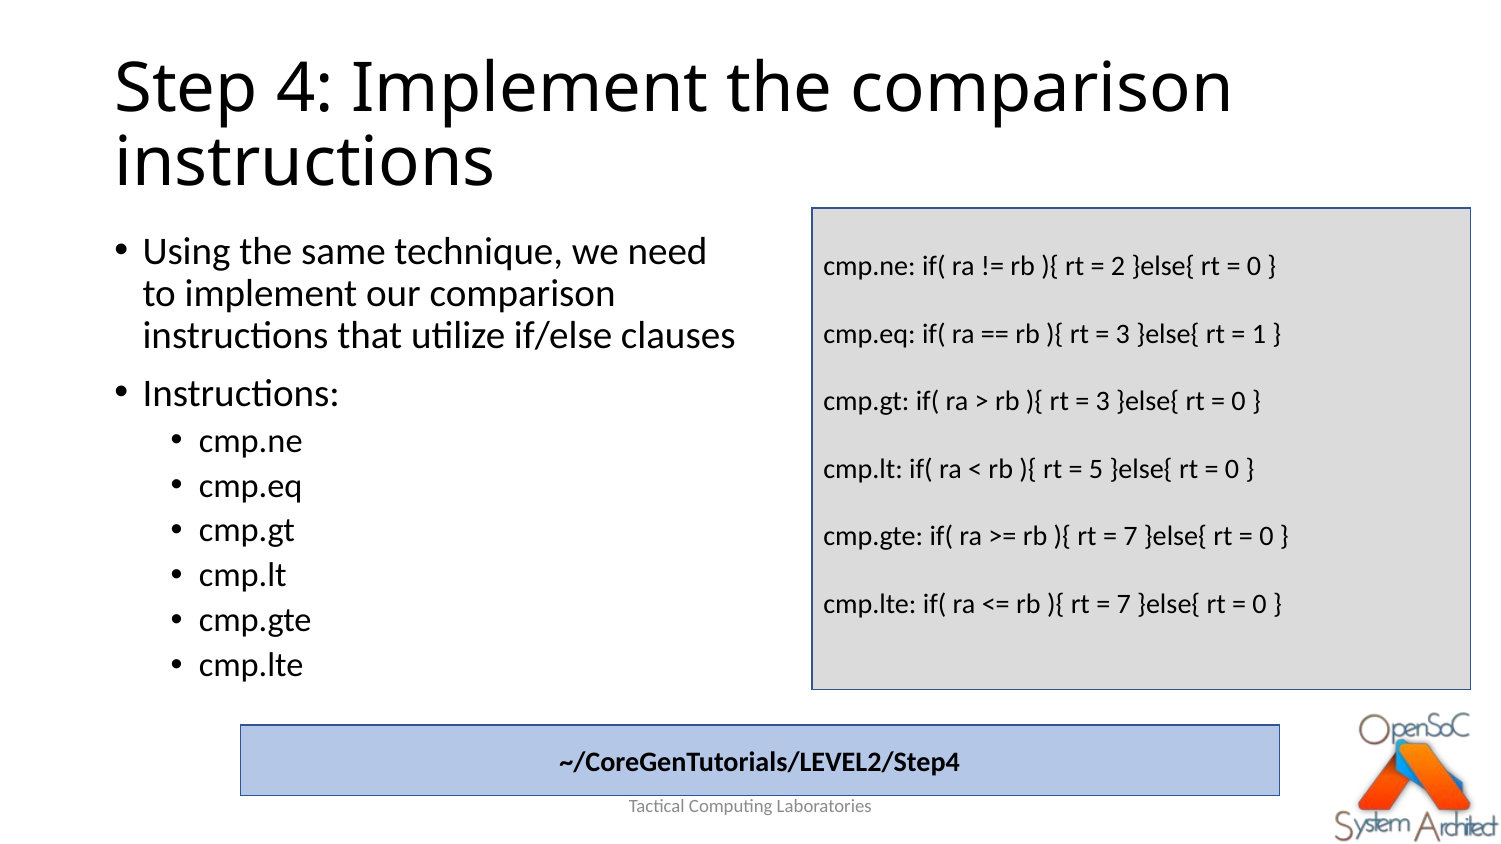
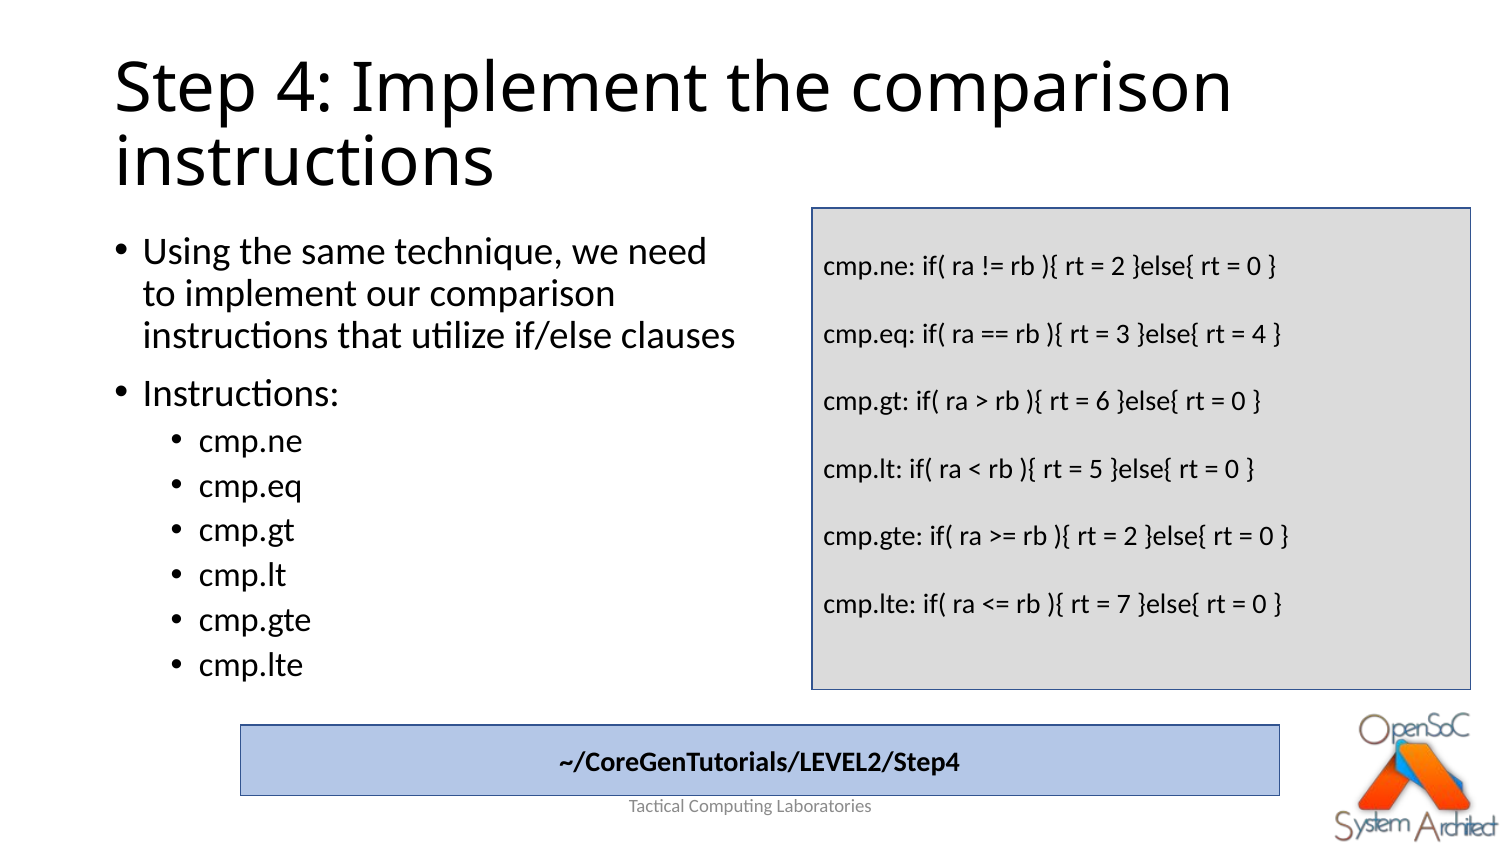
1: 1 -> 4 (1259, 334)
3: 3 -> 6 (1103, 401)
7: 7 -> 2 (1130, 536)
